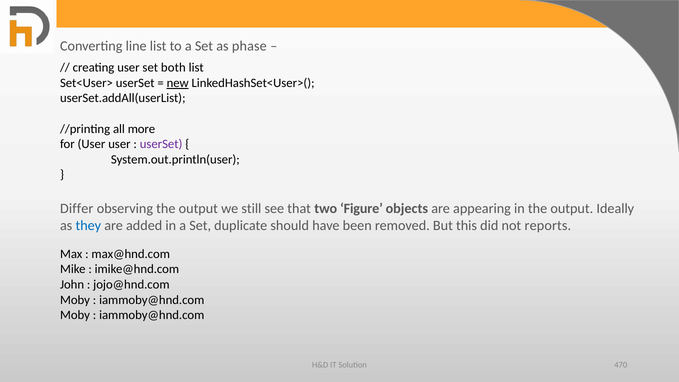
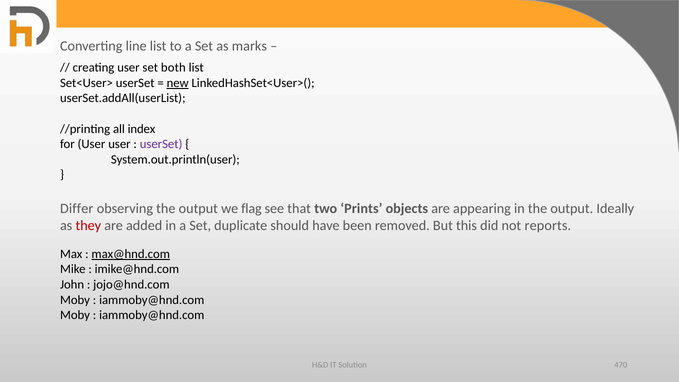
phase: phase -> marks (249, 46)
more: more -> index (141, 129)
still: still -> flag (251, 209)
Figure: Figure -> Prints (361, 209)
they colour: blue -> red (88, 226)
max@hnd.com underline: none -> present (131, 254)
